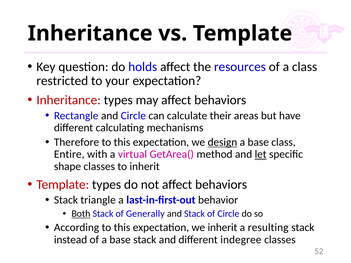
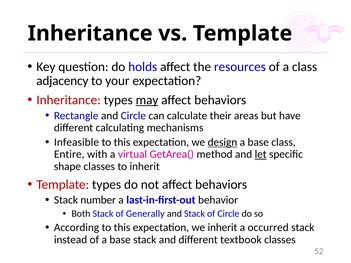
restricted: restricted -> adjacency (62, 81)
may underline: none -> present (147, 100)
Therefore: Therefore -> Infeasible (76, 142)
triangle: triangle -> number (98, 200)
Both underline: present -> none (81, 214)
resulting: resulting -> occurred (268, 228)
indegree: indegree -> textbook (241, 240)
